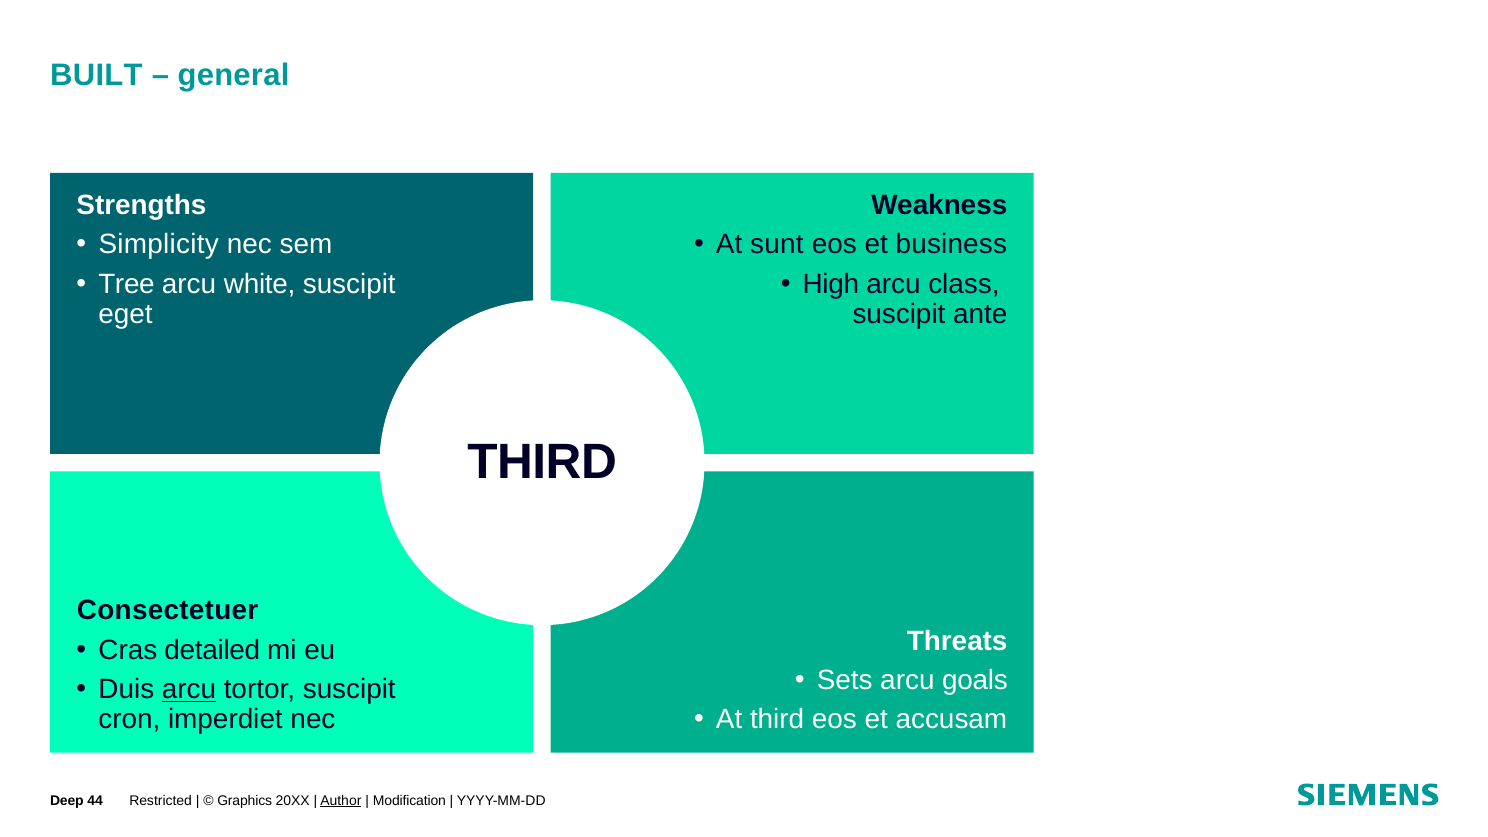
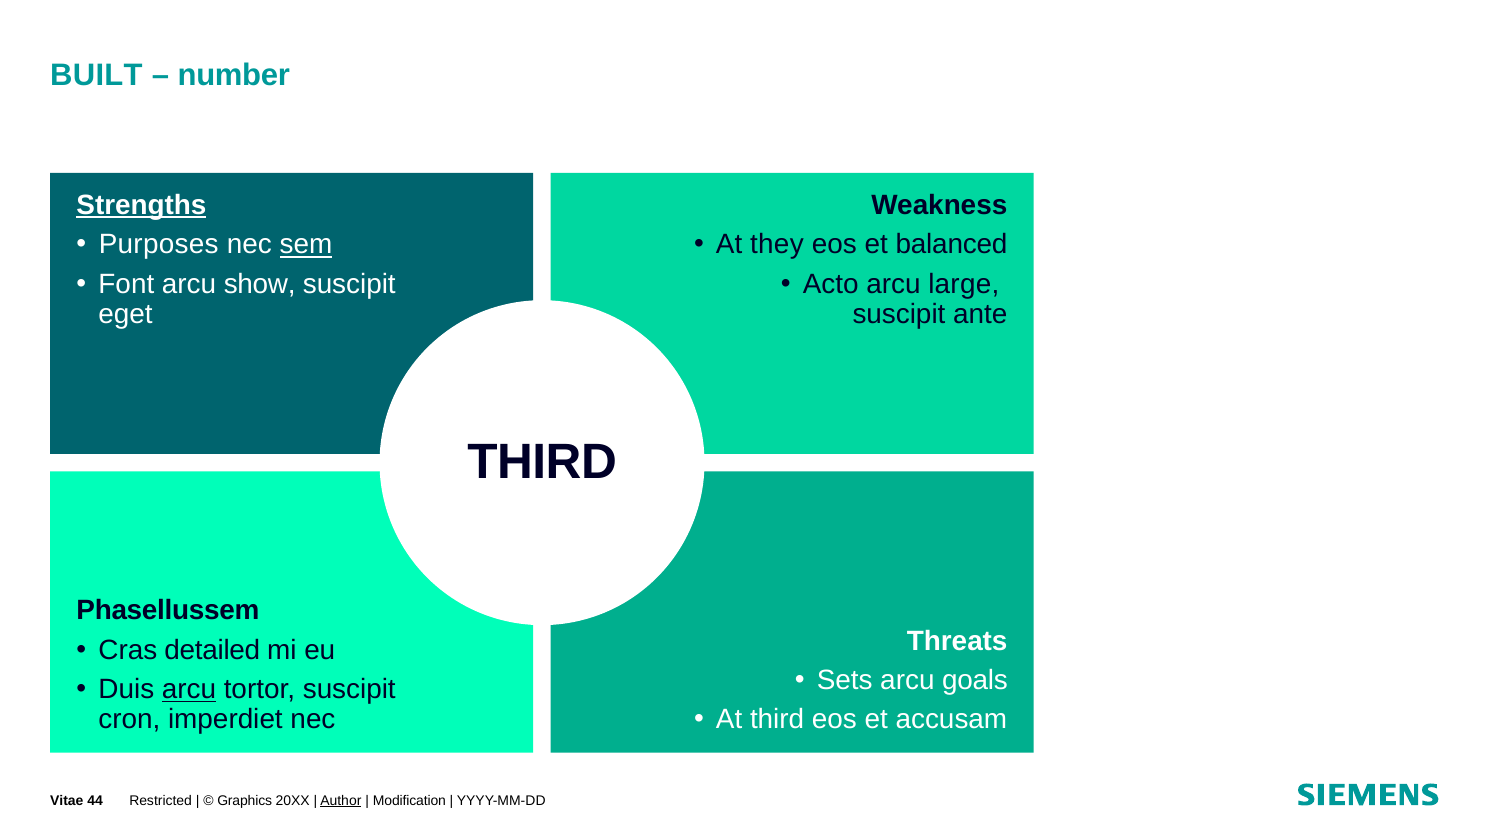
general: general -> number (234, 75)
Strengths underline: none -> present (141, 205)
Simplicity: Simplicity -> Purposes (159, 245)
sem underline: none -> present (306, 245)
sunt: sunt -> they (777, 245)
business: business -> balanced (952, 245)
Tree: Tree -> Font (126, 284)
white: white -> show (260, 284)
High: High -> Acto (831, 284)
class: class -> large (964, 284)
Consectetuer: Consectetuer -> Phasellussem (168, 611)
Deep: Deep -> Vitae (67, 801)
